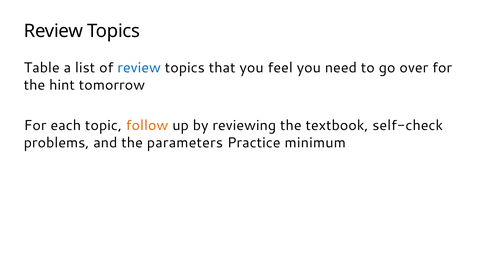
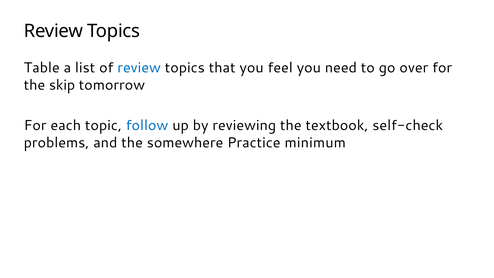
hint: hint -> skip (62, 85)
follow colour: orange -> blue (147, 126)
parameters: parameters -> somewhere (185, 143)
